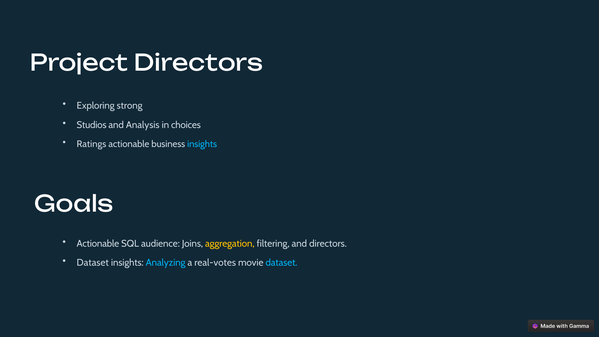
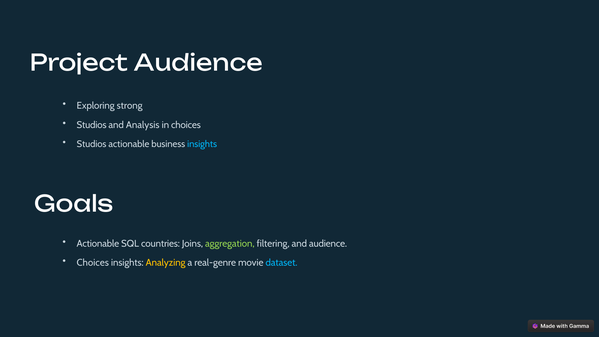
Project Directors: Directors -> Audience (198, 63)
Ratings: Ratings -> Studios (92, 144)
audience: audience -> countries (160, 244)
aggregation colour: yellow -> light green (230, 244)
and directors: directors -> audience (328, 244)
Dataset: Dataset -> Choices (93, 263)
Analyzing colour: light blue -> yellow (166, 263)
real-votes: real-votes -> real-genre (215, 263)
